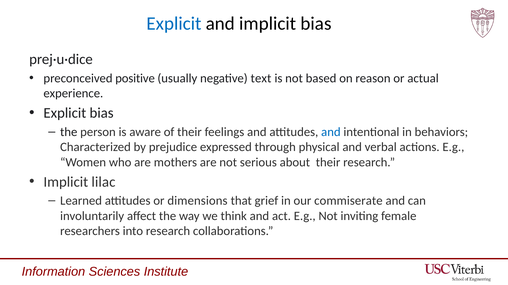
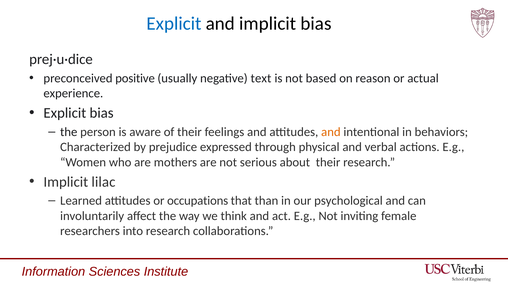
and colour: blue -> orange (331, 132)
dimensions: dimensions -> occupations (198, 201)
grief: grief -> than (266, 201)
commiserate: commiserate -> psychological (348, 201)
